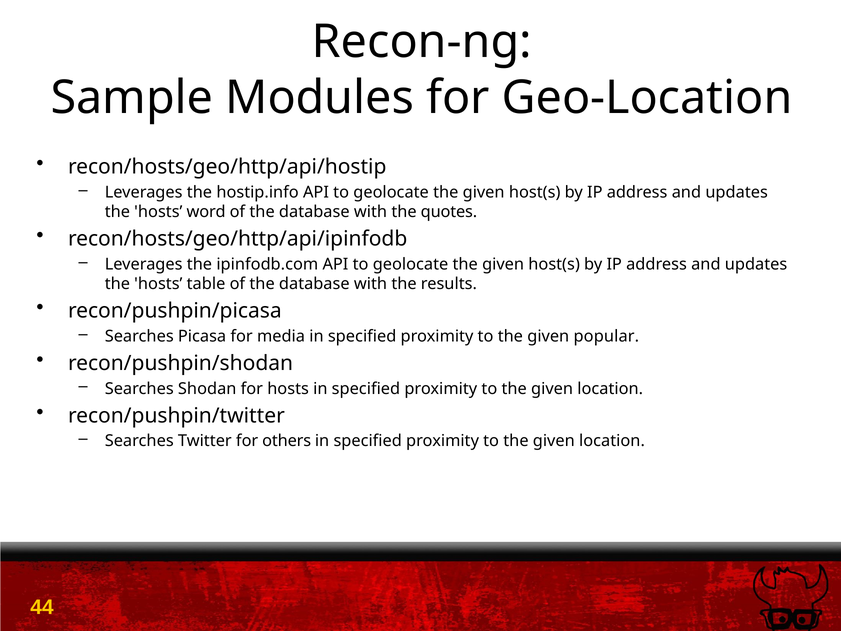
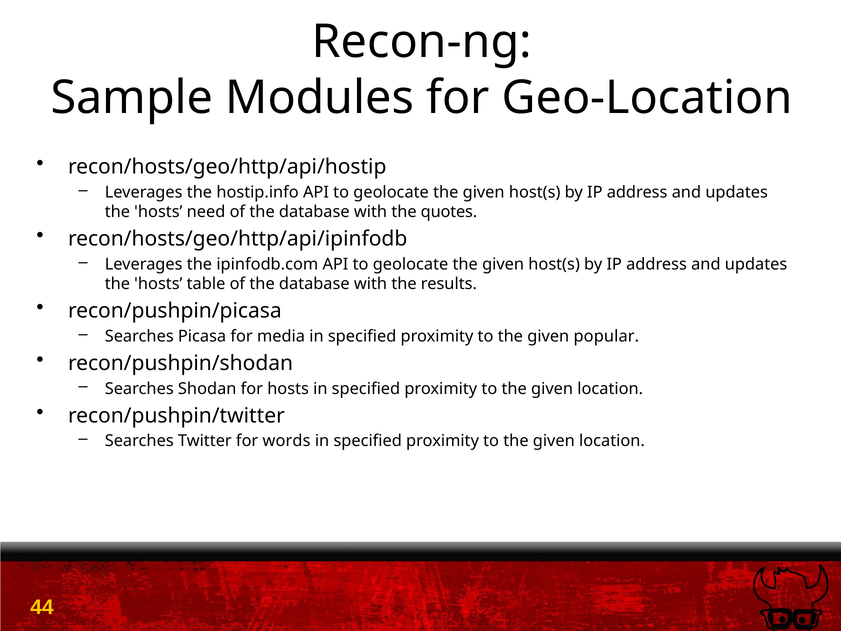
word: word -> need (206, 212)
others: others -> words (287, 441)
